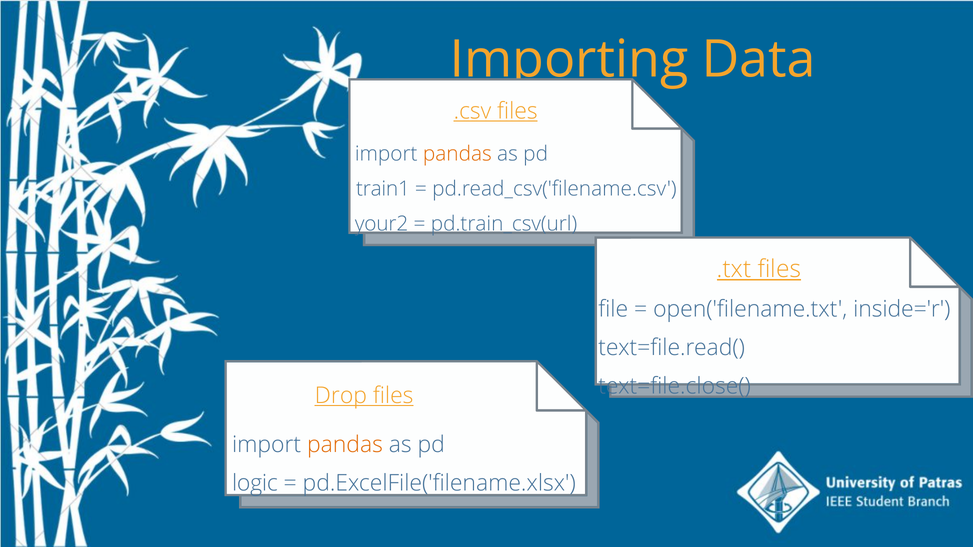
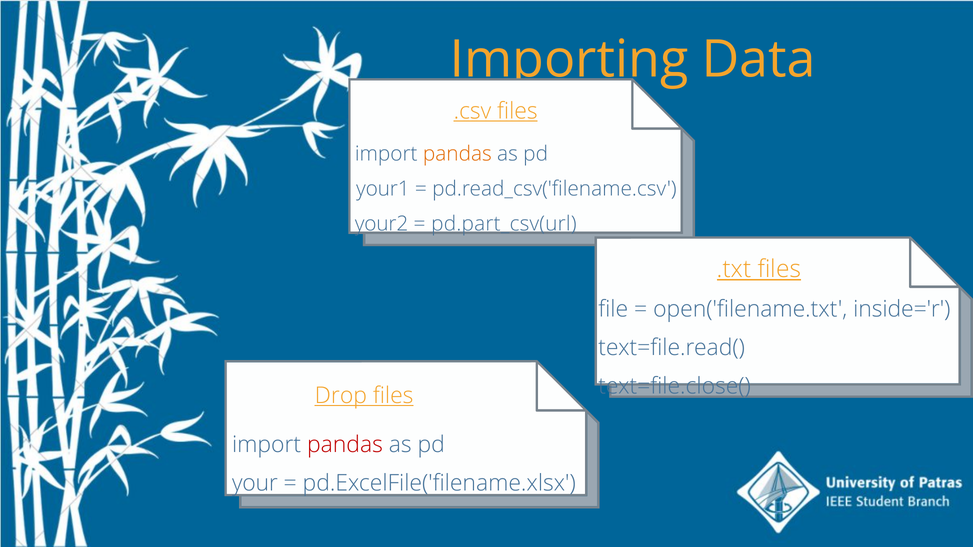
train1: train1 -> your1 (383, 189)
pd.train_csv(url: pd.train_csv(url -> pd.part_csv(url (504, 224)
pandas colour: orange -> red (345, 445)
logic: logic -> your (255, 483)
